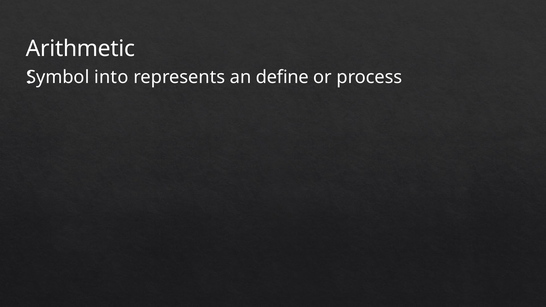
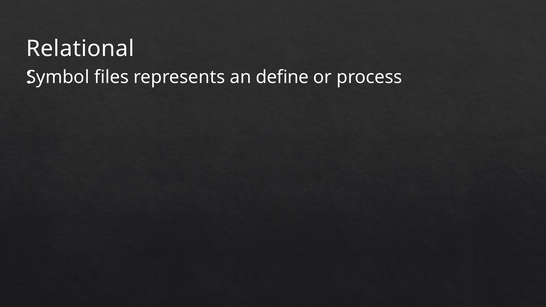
Arithmetic: Arithmetic -> Relational (80, 49)
into: into -> files (111, 77)
